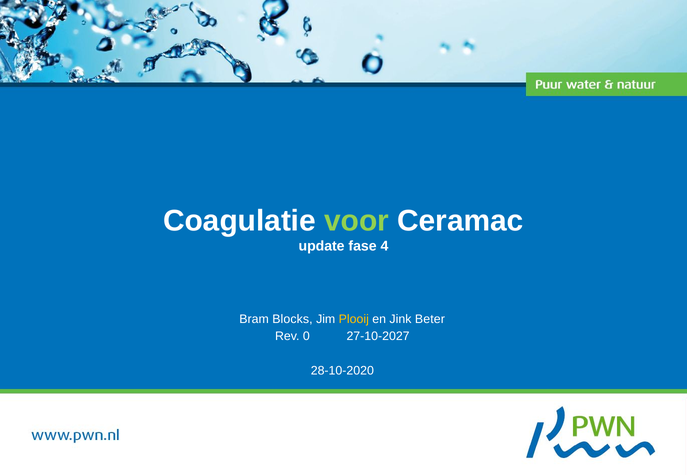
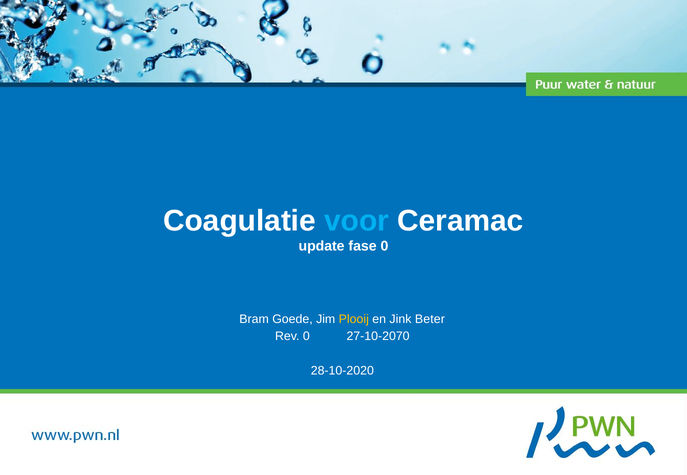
voor colour: light green -> light blue (357, 221)
fase 4: 4 -> 0 (384, 247)
Blocks: Blocks -> Goede (292, 320)
27-10-2027: 27-10-2027 -> 27-10-2070 (378, 337)
